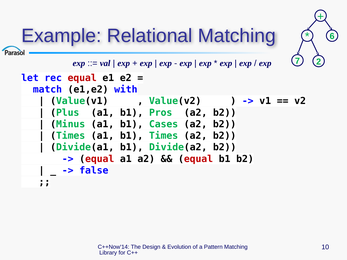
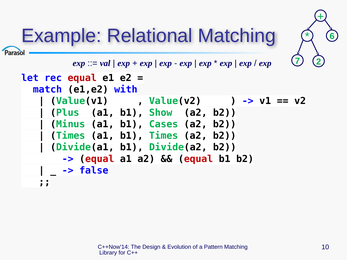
Pros: Pros -> Show (161, 113)
